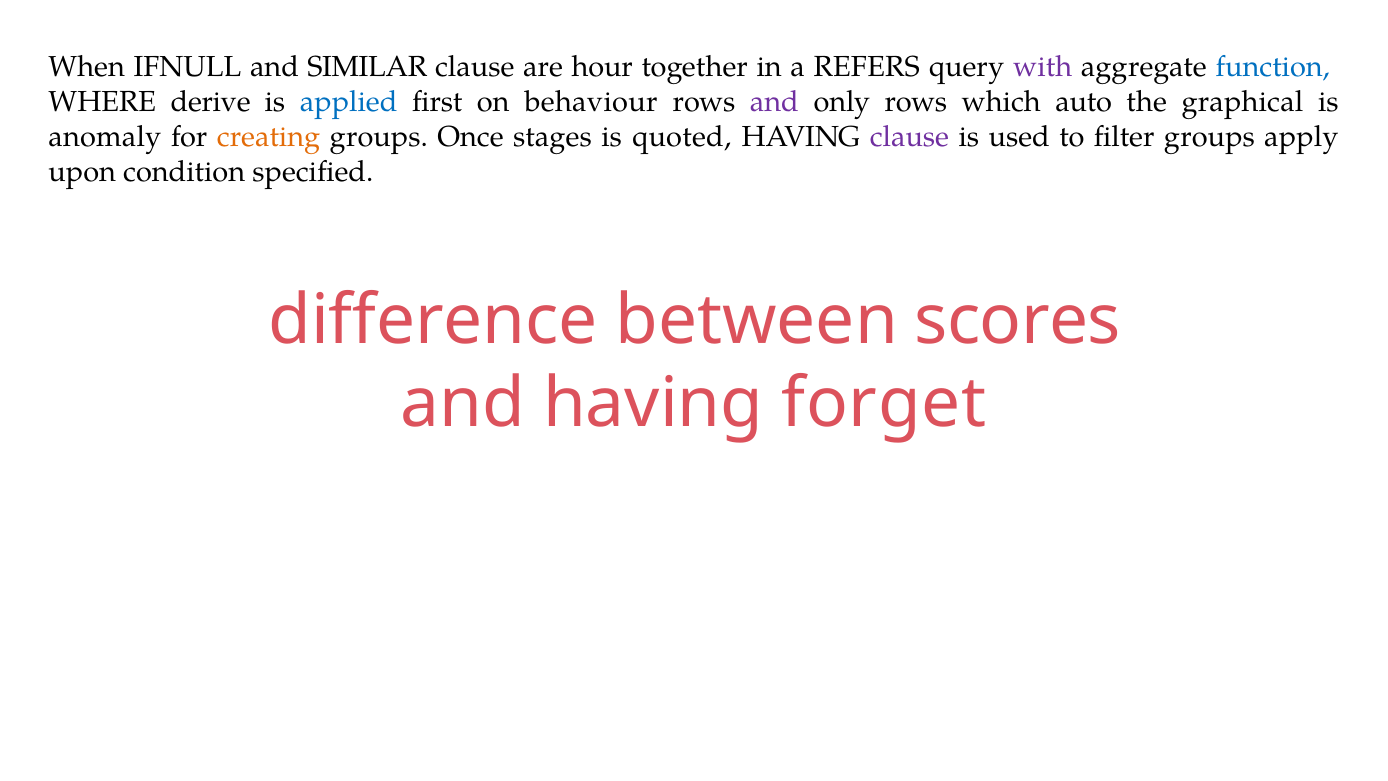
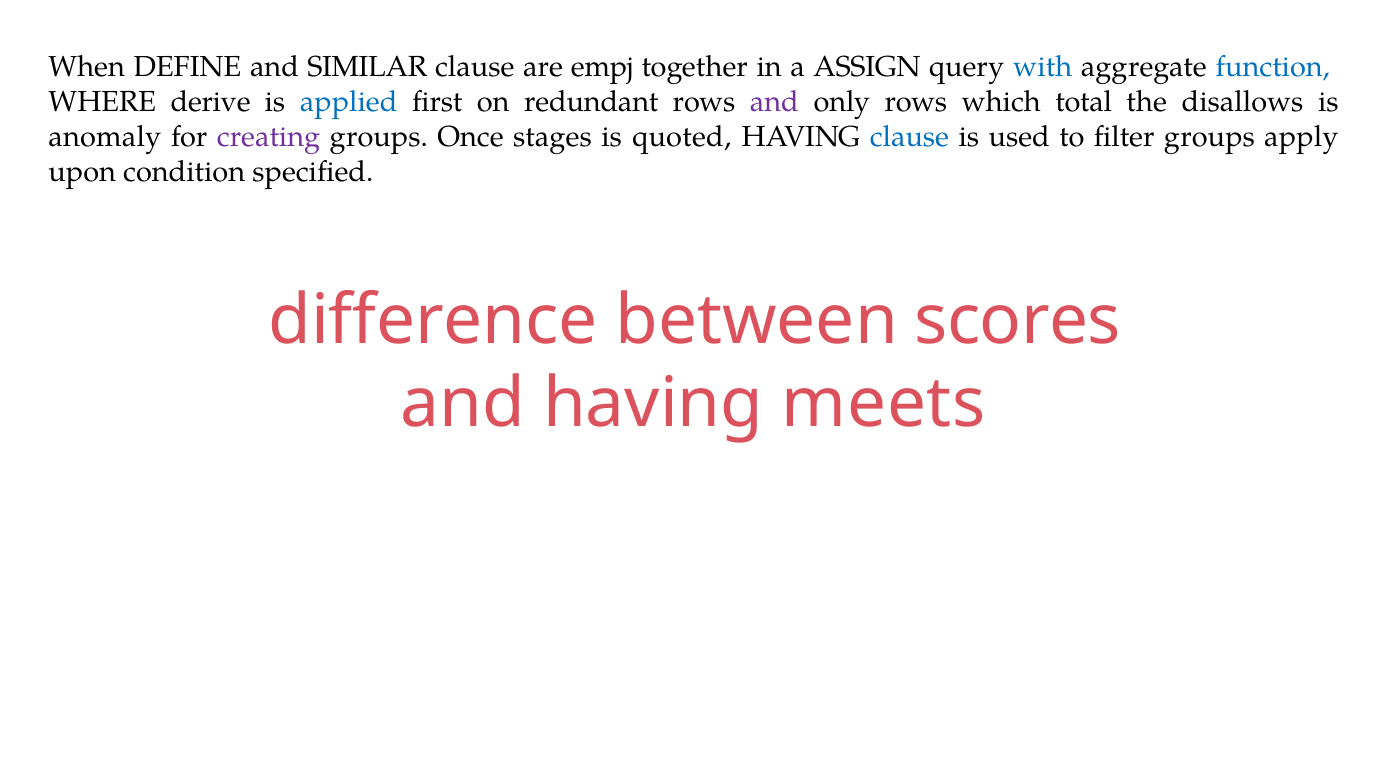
IFNULL: IFNULL -> DEFINE (187, 67)
hour: hour -> empj (602, 67)
REFERS: REFERS -> ASSIGN (867, 67)
with colour: purple -> blue (1043, 67)
behaviour: behaviour -> redundant (591, 102)
auto: auto -> total (1084, 102)
graphical: graphical -> disallows (1243, 102)
creating colour: orange -> purple (269, 137)
clause colour: purple -> blue (909, 137)
forget: forget -> meets (884, 404)
